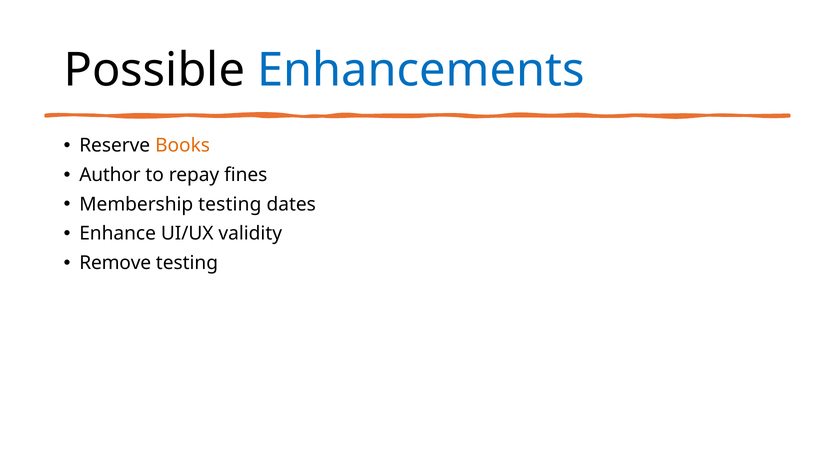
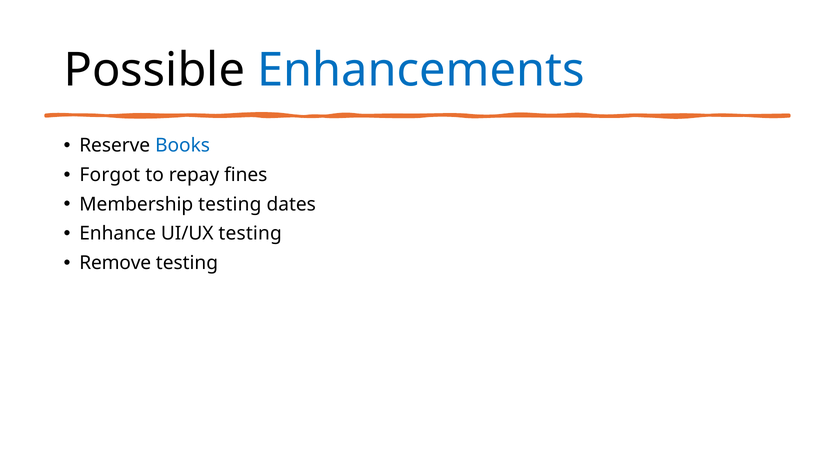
Books colour: orange -> blue (183, 145)
Author: Author -> Forgot (110, 175)
UI/UX validity: validity -> testing (250, 233)
